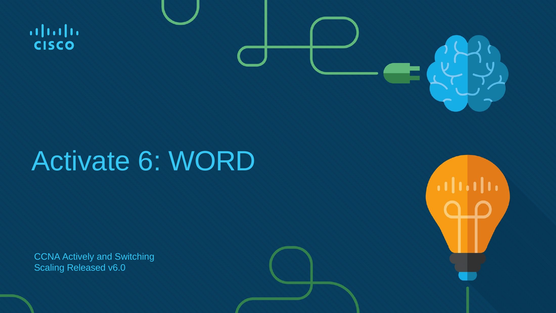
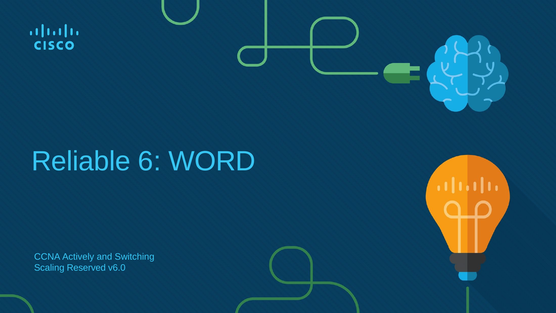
Activate: Activate -> Reliable (81, 161)
Released: Released -> Reserved (86, 268)
